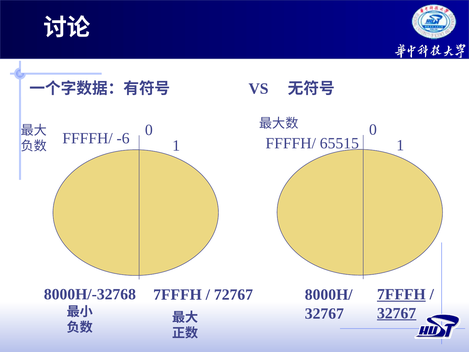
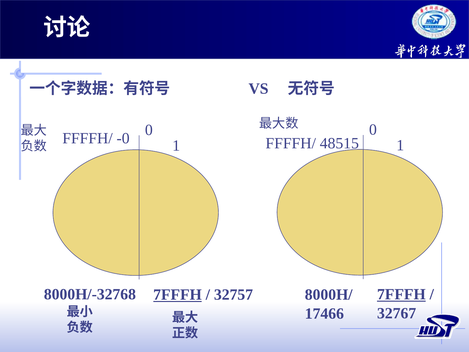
-6: -6 -> -0 (123, 138)
65515: 65515 -> 48515 (339, 143)
7FFFH underline: none -> present (177, 295)
72767: 72767 -> 32757 (233, 295)
32767 underline: present -> none (397, 313)
32767: 32767 -> 17466 (324, 313)
